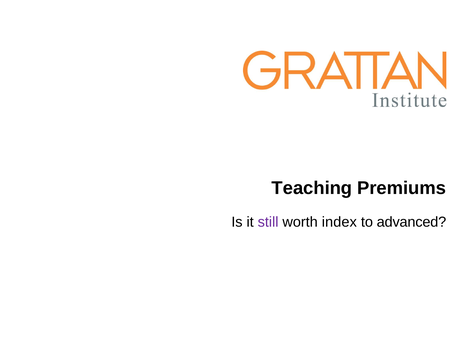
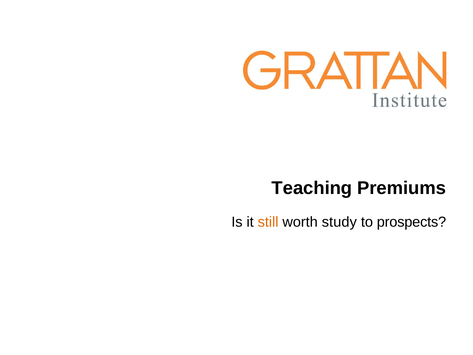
still colour: purple -> orange (268, 222)
index: index -> study (339, 222)
advanced: advanced -> prospects (411, 222)
